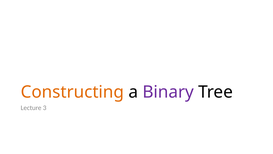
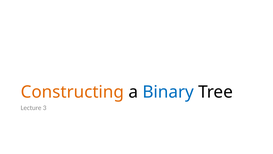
Binary colour: purple -> blue (168, 92)
